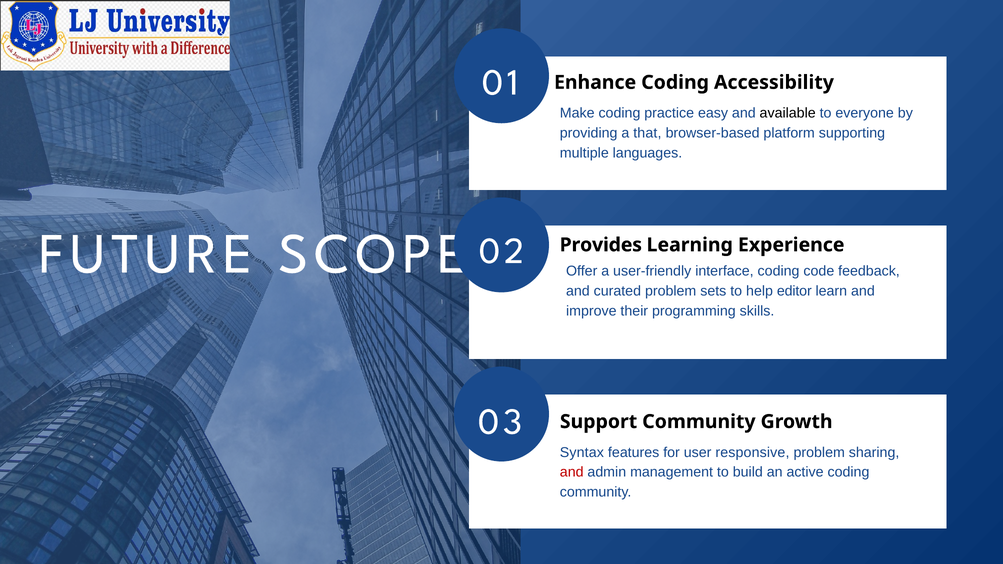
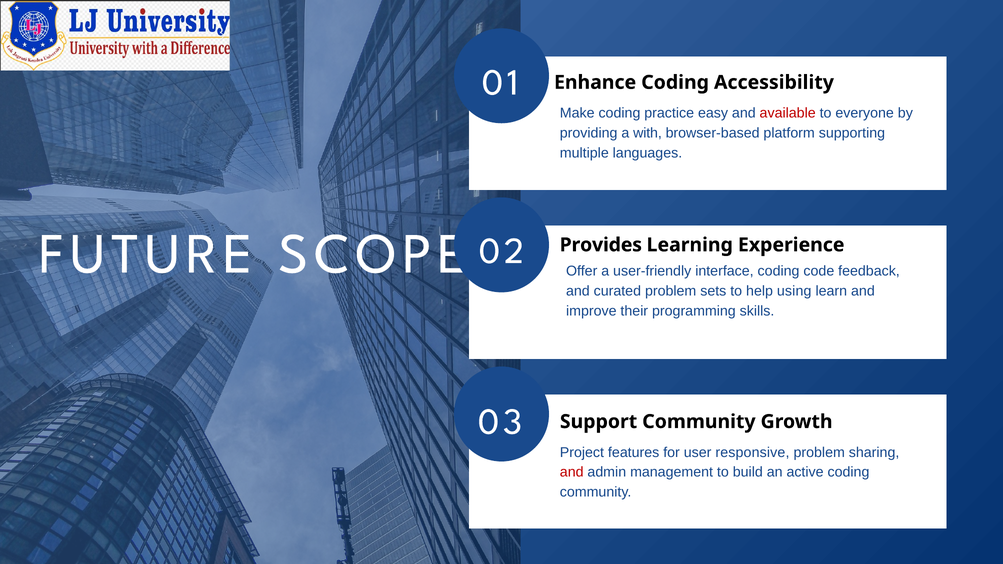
available colour: black -> red (788, 113)
that: that -> with (648, 133)
editor: editor -> using (794, 291)
Syntax: Syntax -> Project (582, 452)
